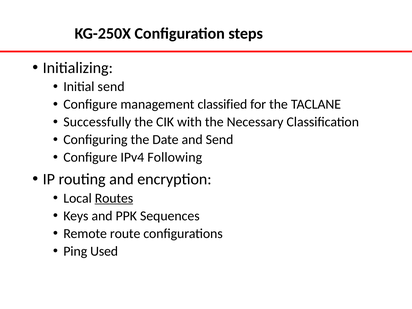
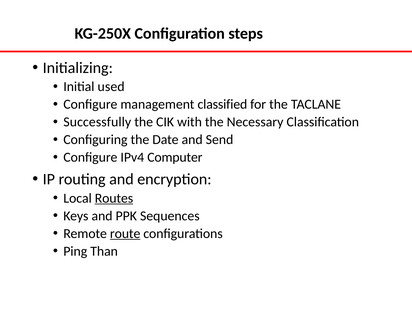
Initial send: send -> used (111, 87)
Following: Following -> Computer (175, 157)
route underline: none -> present (125, 234)
Used: Used -> Than (104, 251)
